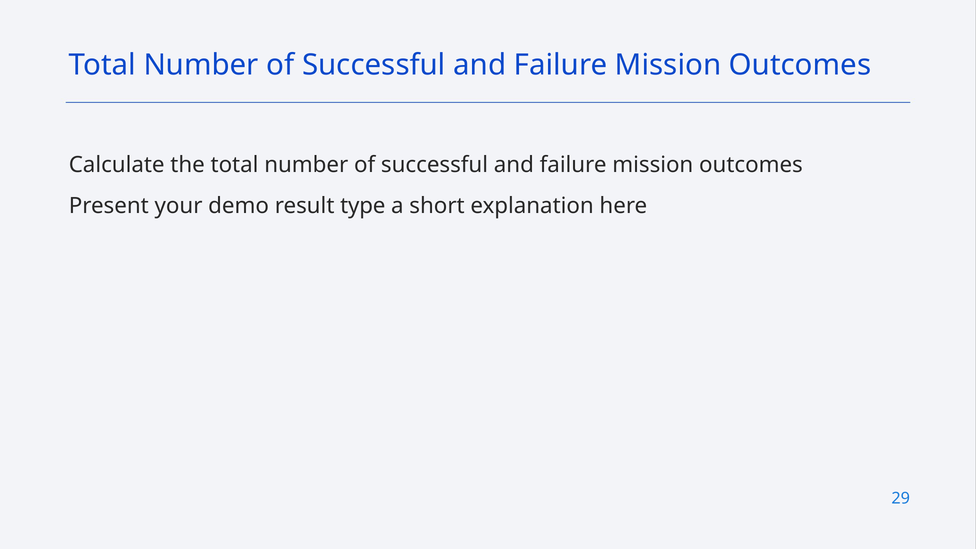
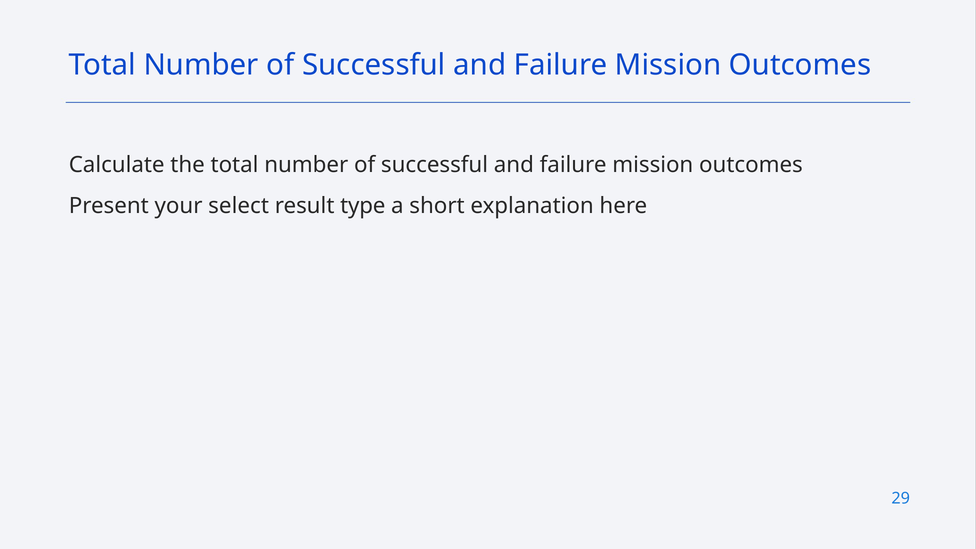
demo: demo -> select (239, 206)
